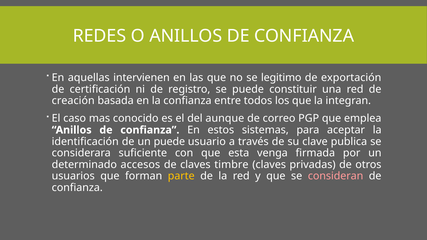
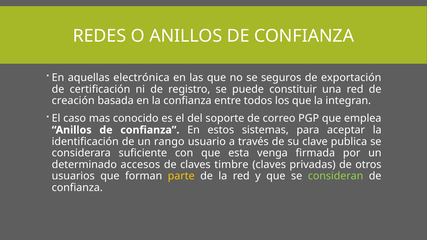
intervienen: intervienen -> electrónica (141, 78)
legitimo: legitimo -> seguros (281, 78)
aunque: aunque -> soporte (225, 119)
un puede: puede -> rango (169, 142)
consideran colour: pink -> light green (336, 176)
